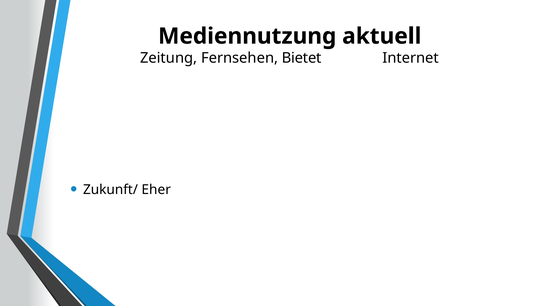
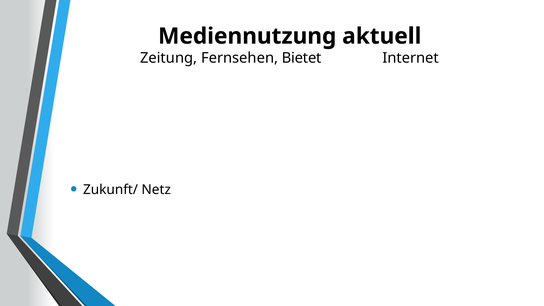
Eher: Eher -> Netz (156, 190)
